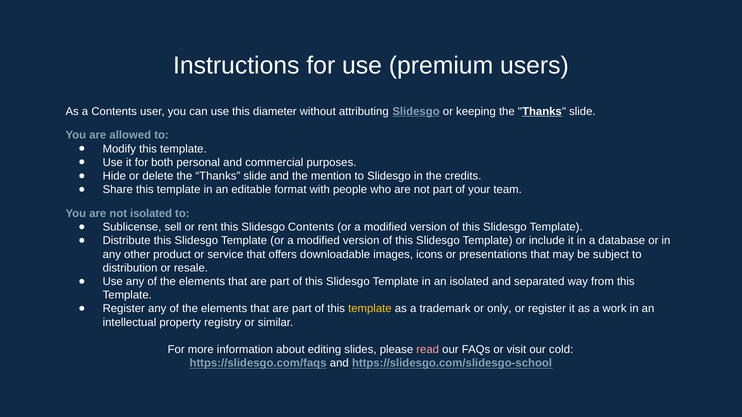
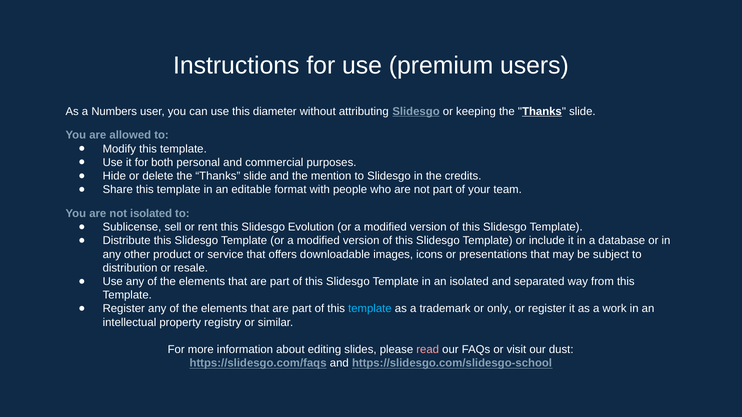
a Contents: Contents -> Numbers (114, 111)
Slidesgo Contents: Contents -> Evolution (311, 227)
template colour: yellow -> light blue (370, 309)
cold: cold -> dust (561, 350)
